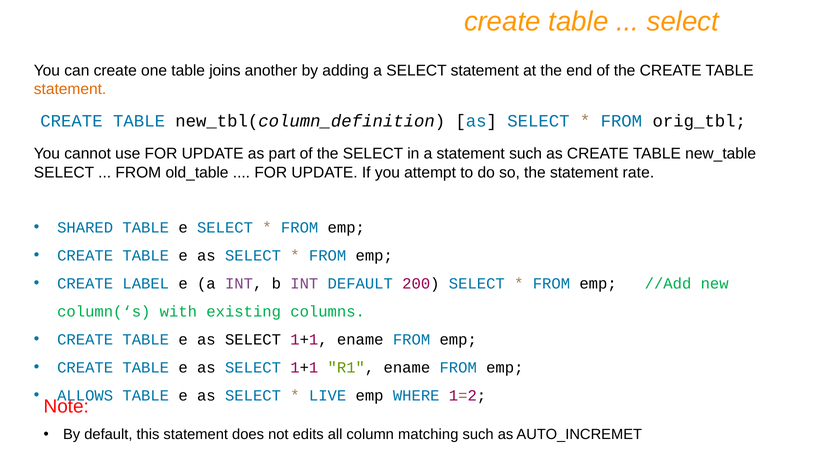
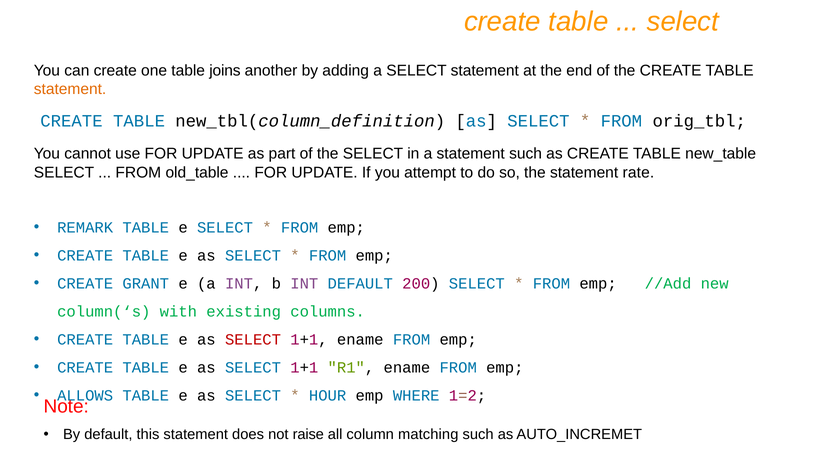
SHARED: SHARED -> REMARK (85, 227)
LABEL: LABEL -> GRANT (146, 283)
SELECT colour: black -> red (253, 339)
LIVE: LIVE -> HOUR (328, 395)
edits: edits -> raise (308, 434)
